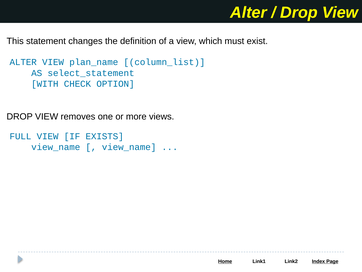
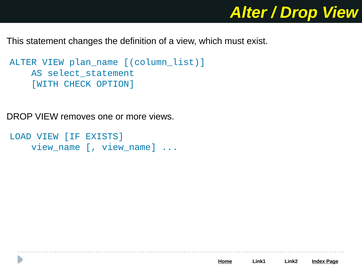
FULL: FULL -> LOAD (20, 136)
